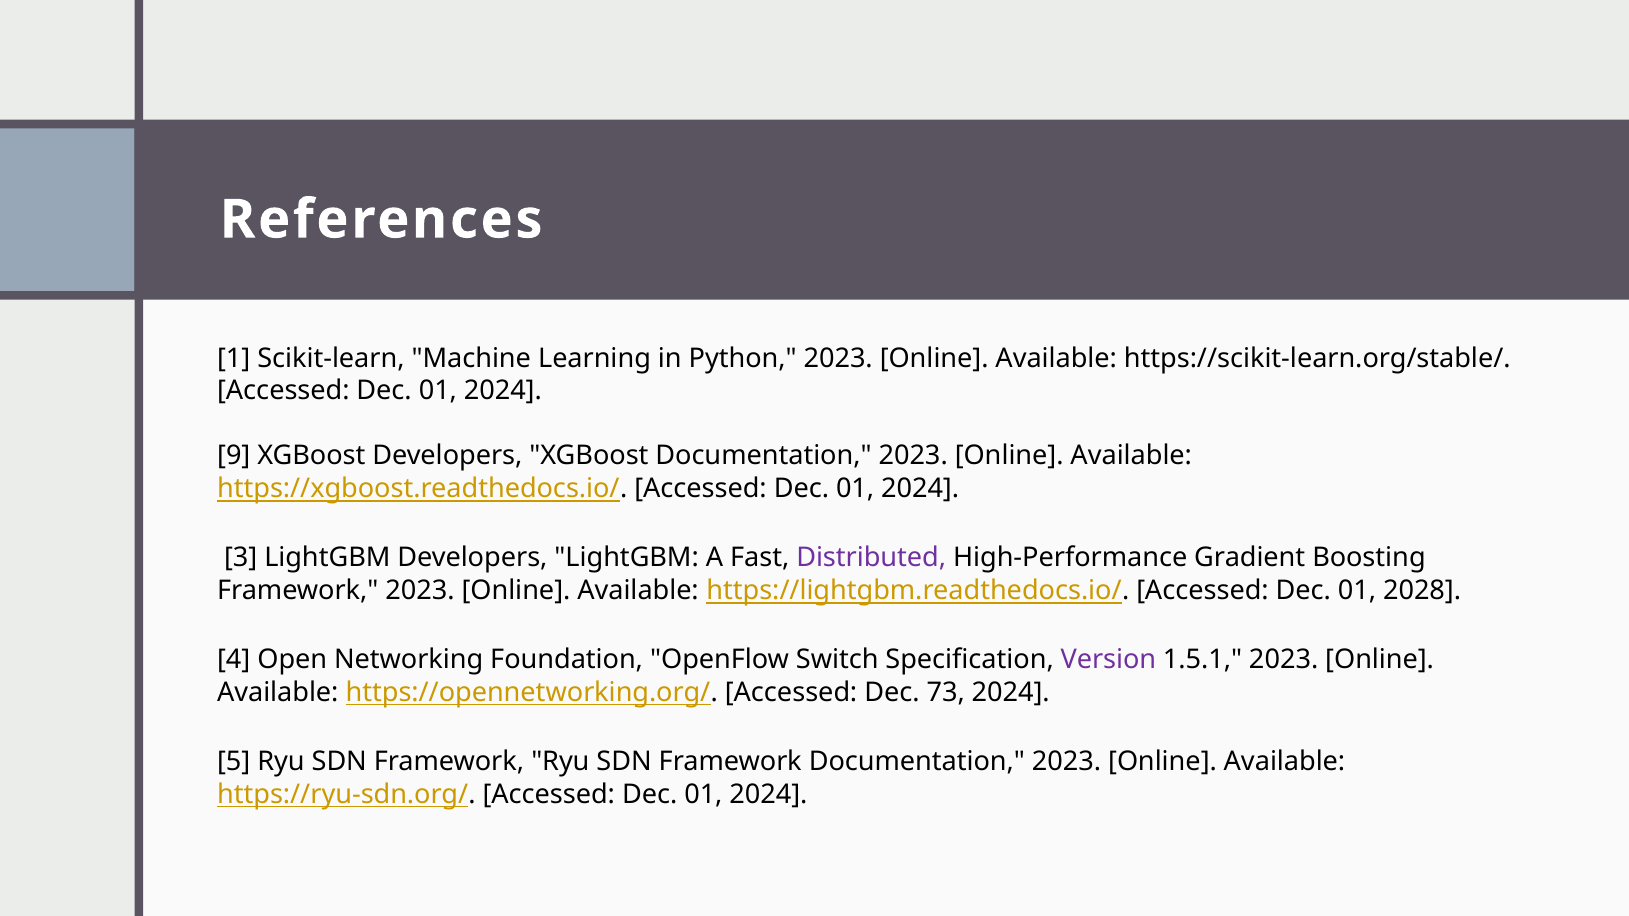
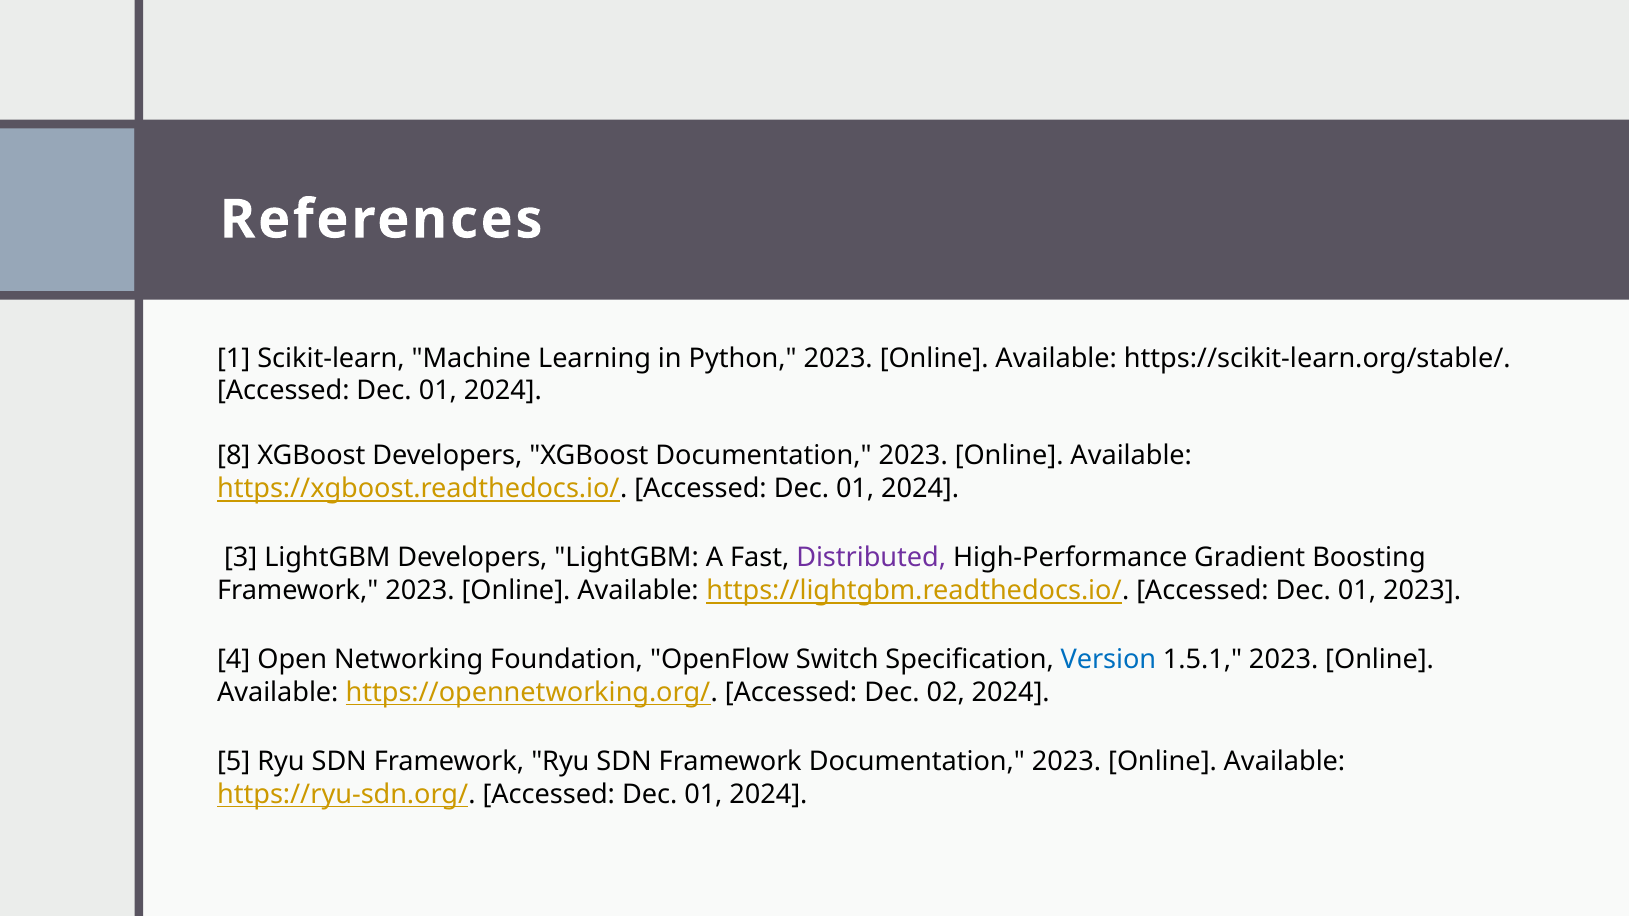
9: 9 -> 8 (234, 456)
01 2028: 2028 -> 2023 (1422, 591)
Version colour: purple -> blue (1108, 660)
73: 73 -> 02 (946, 693)
